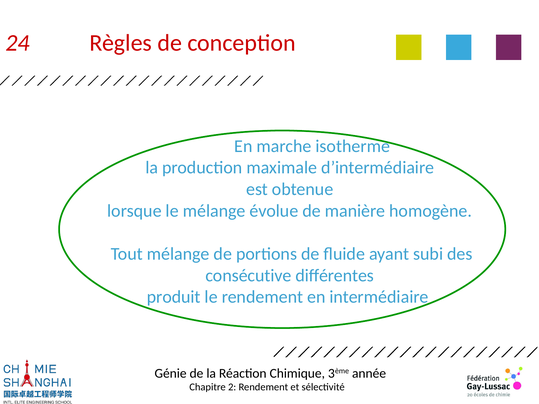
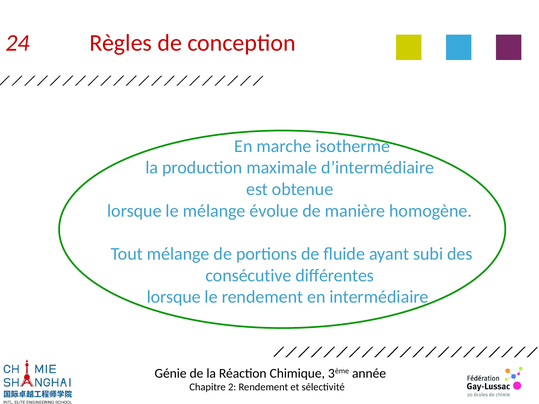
produit: produit -> lorsque (174, 297)
